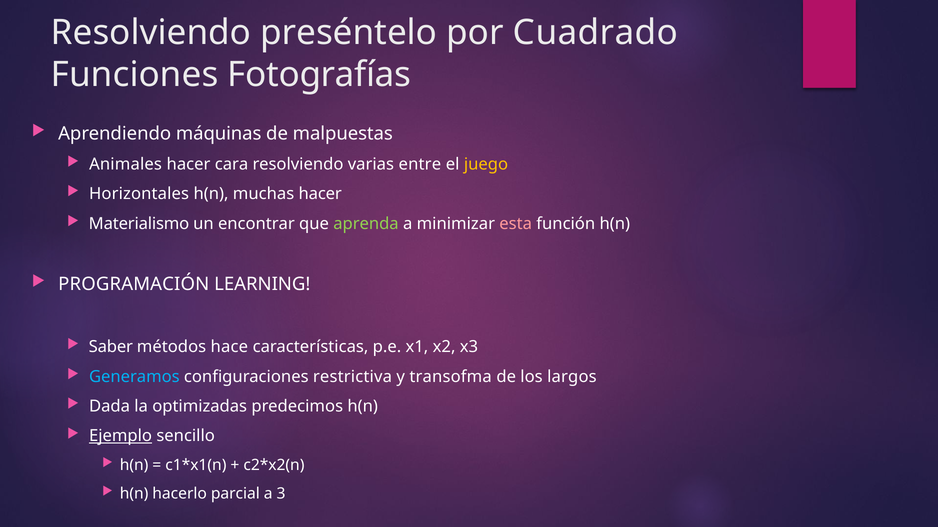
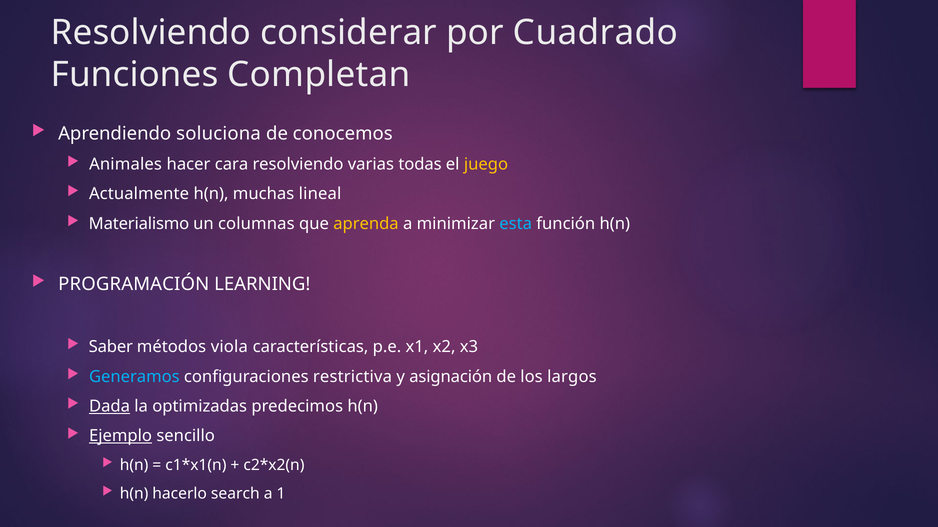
preséntelo: preséntelo -> considerar (349, 33)
Fotografías: Fotografías -> Completan (319, 75)
máquinas: máquinas -> soluciona (219, 134)
malpuestas: malpuestas -> conocemos (343, 134)
entre: entre -> todas (420, 164)
Horizontales: Horizontales -> Actualmente (139, 194)
muchas hacer: hacer -> lineal (320, 194)
encontrar: encontrar -> columnas (256, 224)
aprenda colour: light green -> yellow (366, 224)
esta colour: pink -> light blue (516, 224)
hace: hace -> viola (229, 347)
transofma: transofma -> asignación (451, 377)
Dada underline: none -> present (110, 407)
parcial: parcial -> search (235, 494)
3: 3 -> 1 (281, 494)
